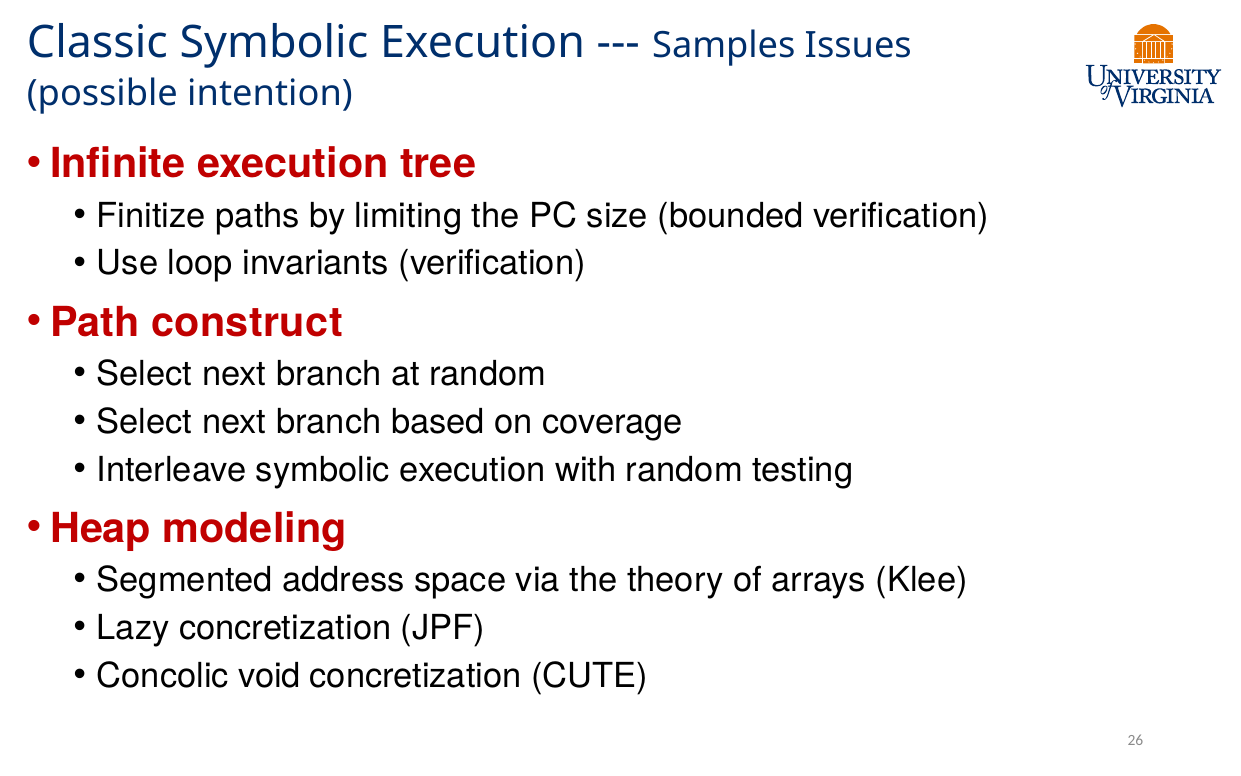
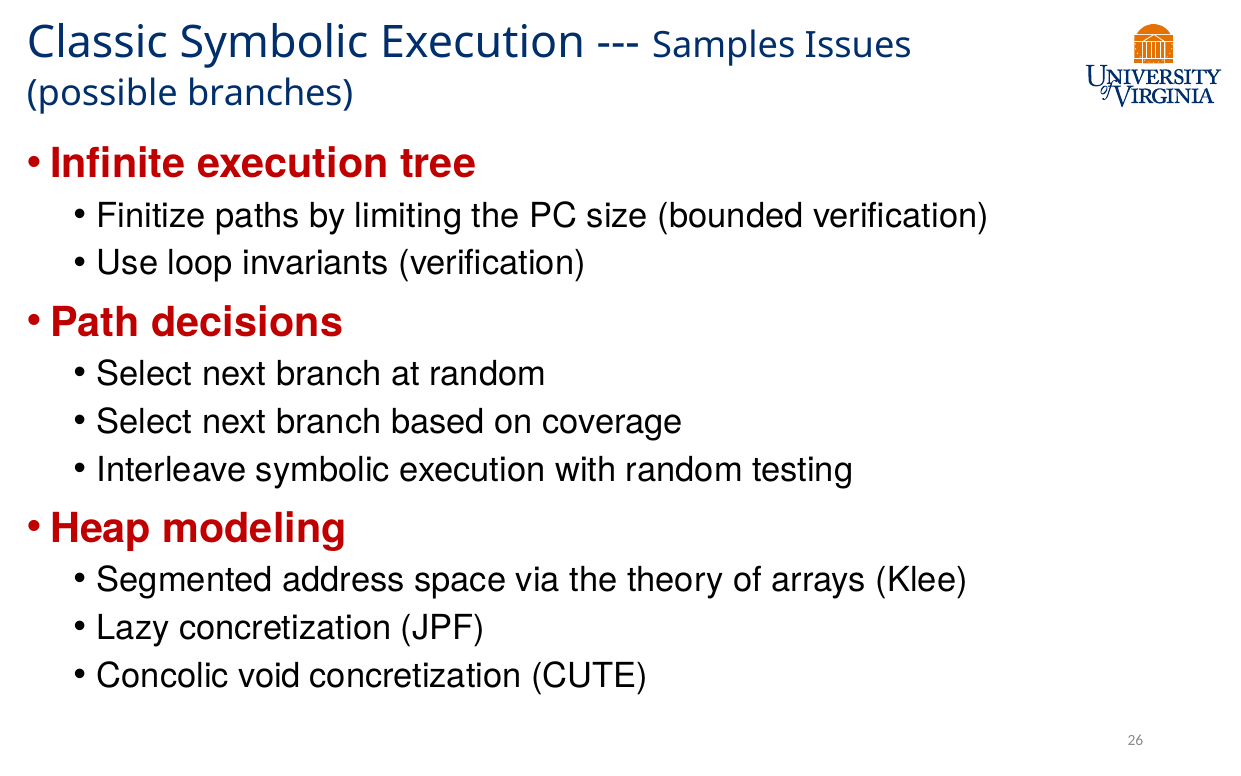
intention: intention -> branches (270, 93)
construct: construct -> decisions (247, 322)
